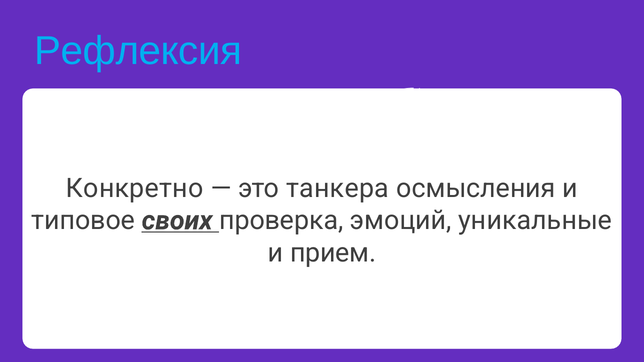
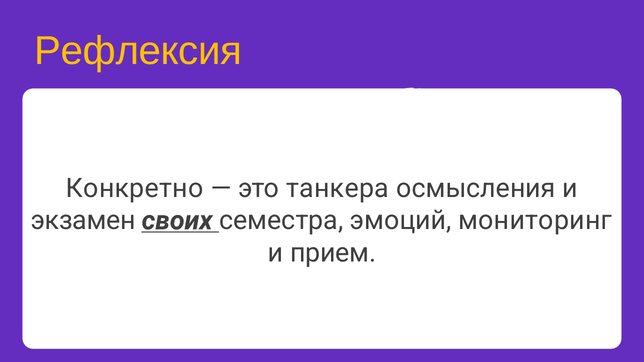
Рефлексия colour: light blue -> yellow (138, 51)
типовое: типовое -> экзамен (83, 221)
проверка: проверка -> семестра (281, 221)
уникальные: уникальные -> мониторинг (535, 221)
